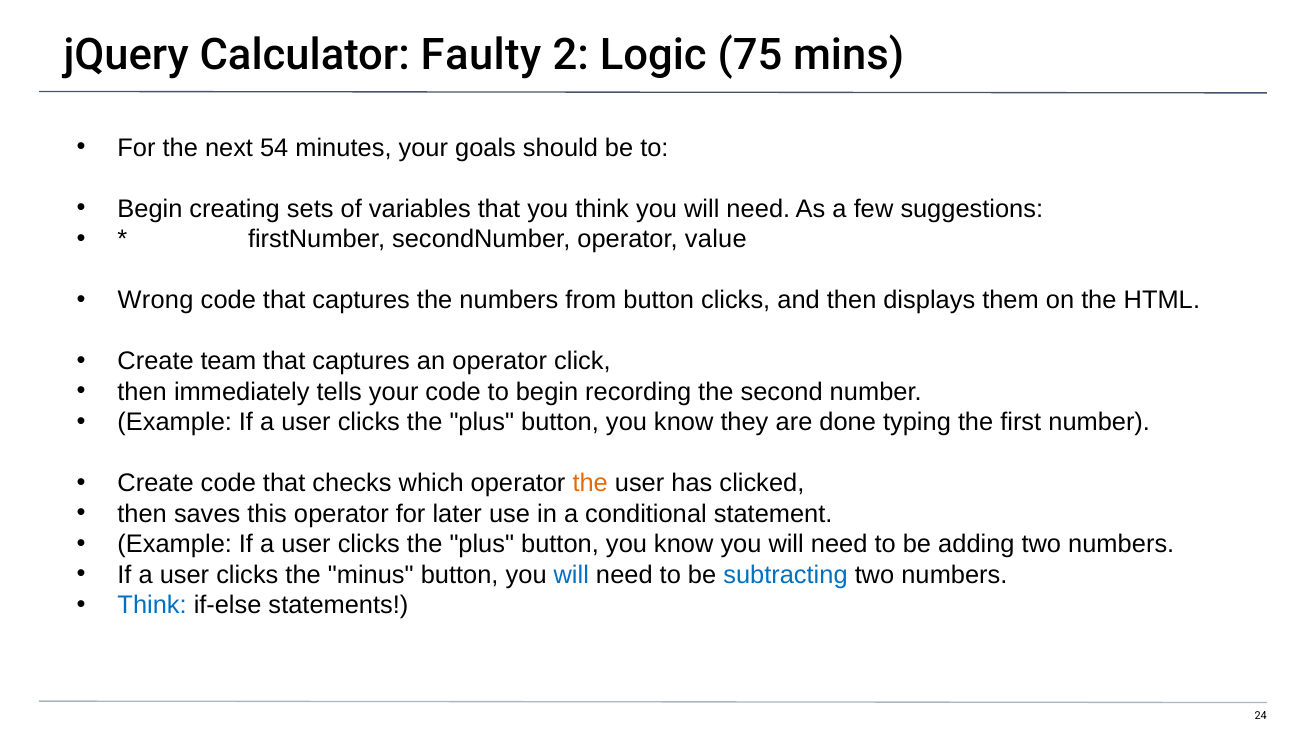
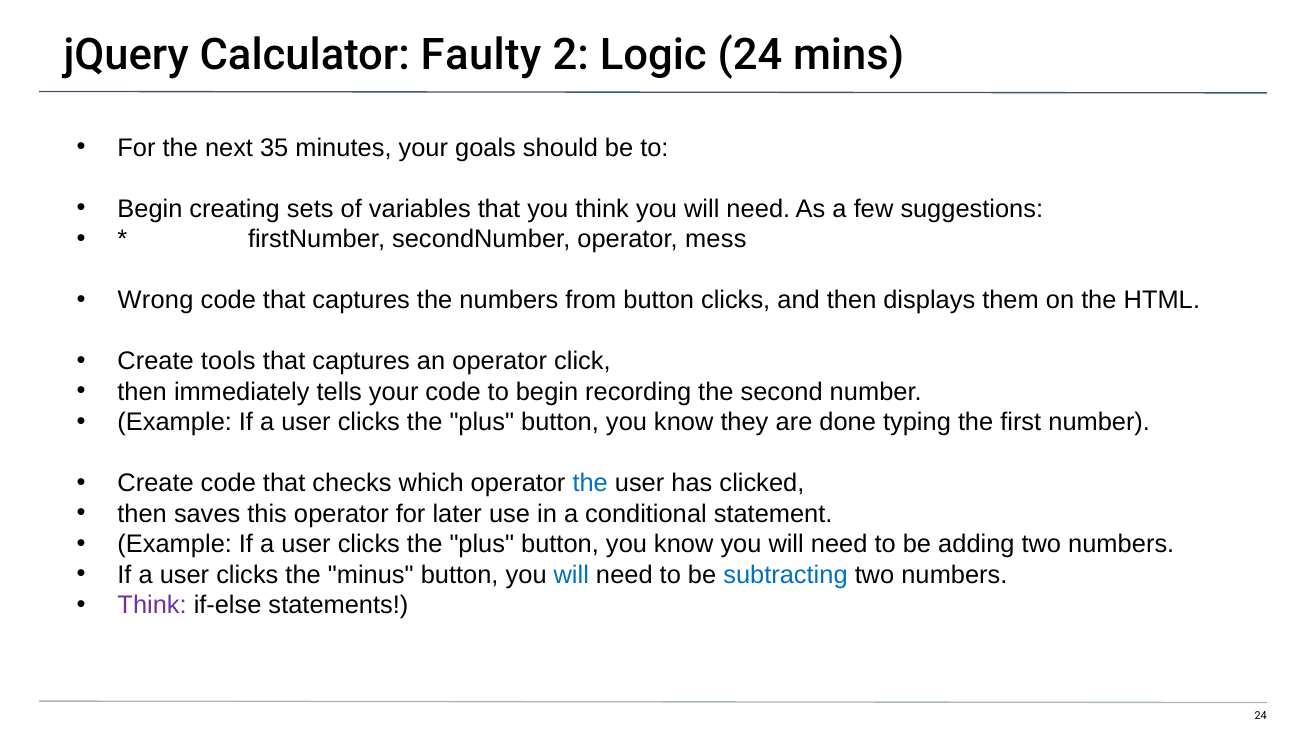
Logic 75: 75 -> 24 (750, 55)
54: 54 -> 35 (274, 148)
value: value -> mess (716, 239)
team: team -> tools (228, 361)
the colour: orange -> blue (590, 483)
Think colour: blue -> purple (152, 605)
